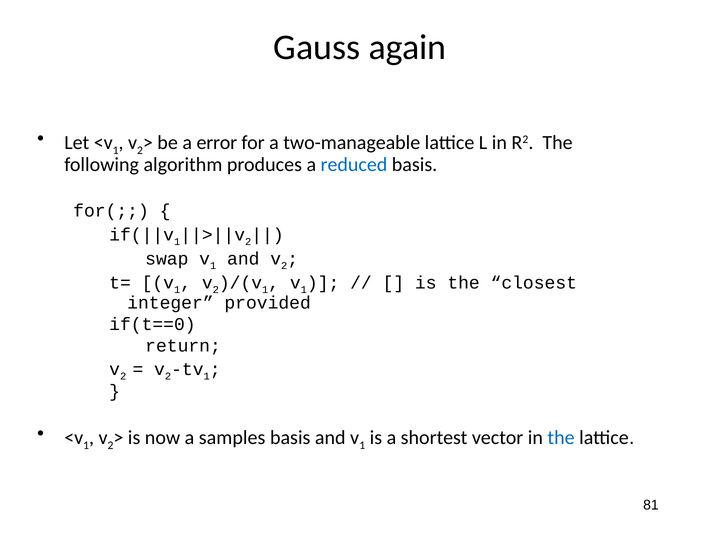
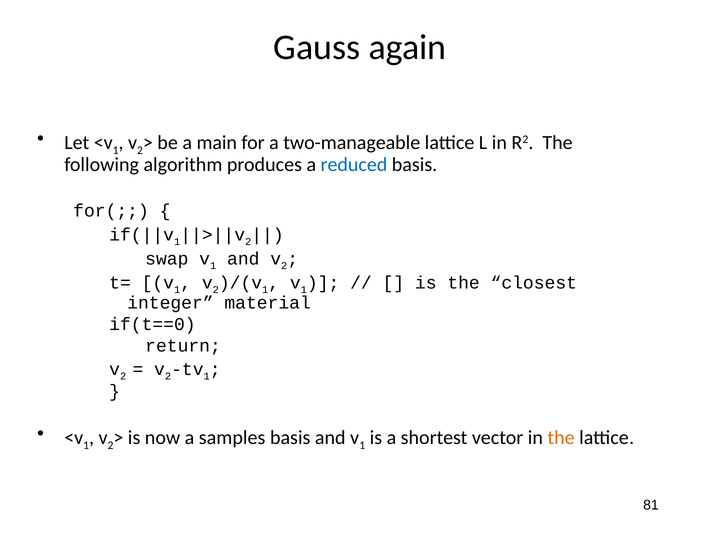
error: error -> main (217, 143)
provided: provided -> material (268, 303)
the colour: blue -> orange (561, 438)
